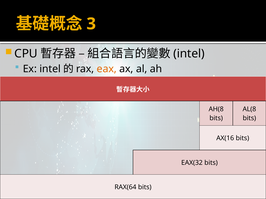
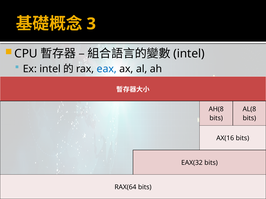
eax colour: orange -> blue (107, 69)
